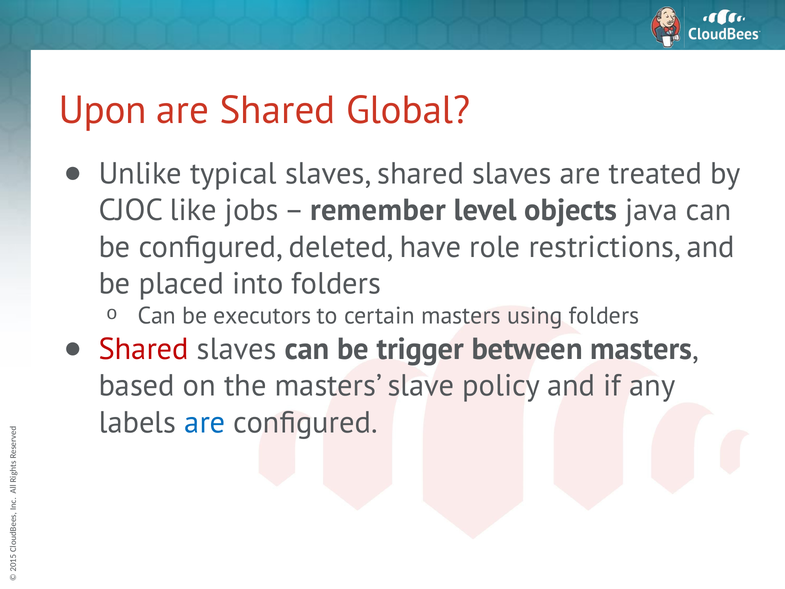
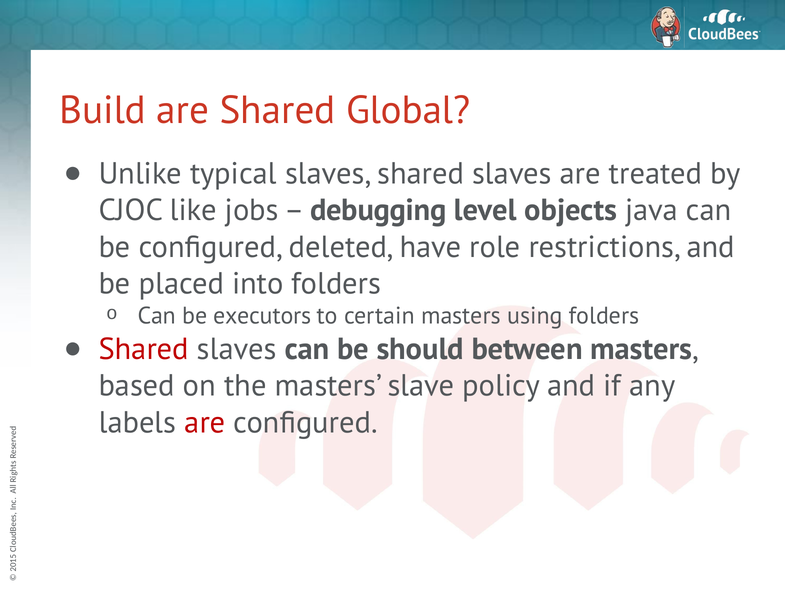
Upon: Upon -> Build (103, 110)
remember: remember -> debugging (378, 210)
trigger: trigger -> should (420, 349)
are colour: blue -> red (205, 422)
